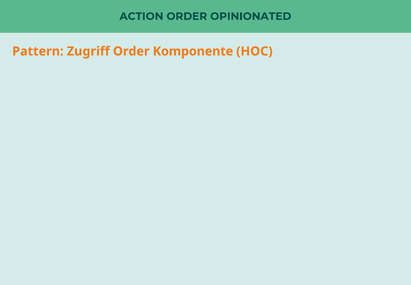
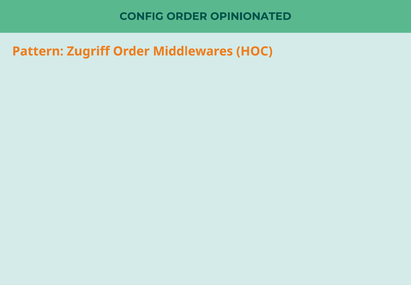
ACTION: ACTION -> CONFIG (141, 16)
Komponente: Komponente -> Middlewares (193, 51)
